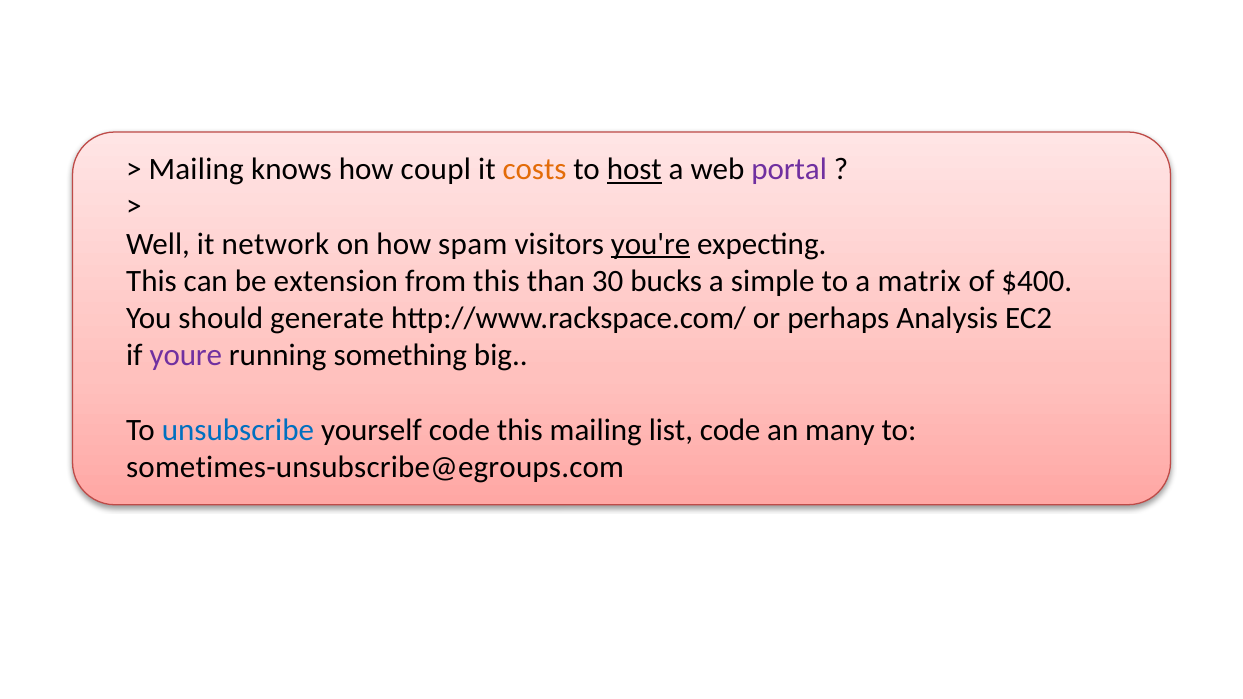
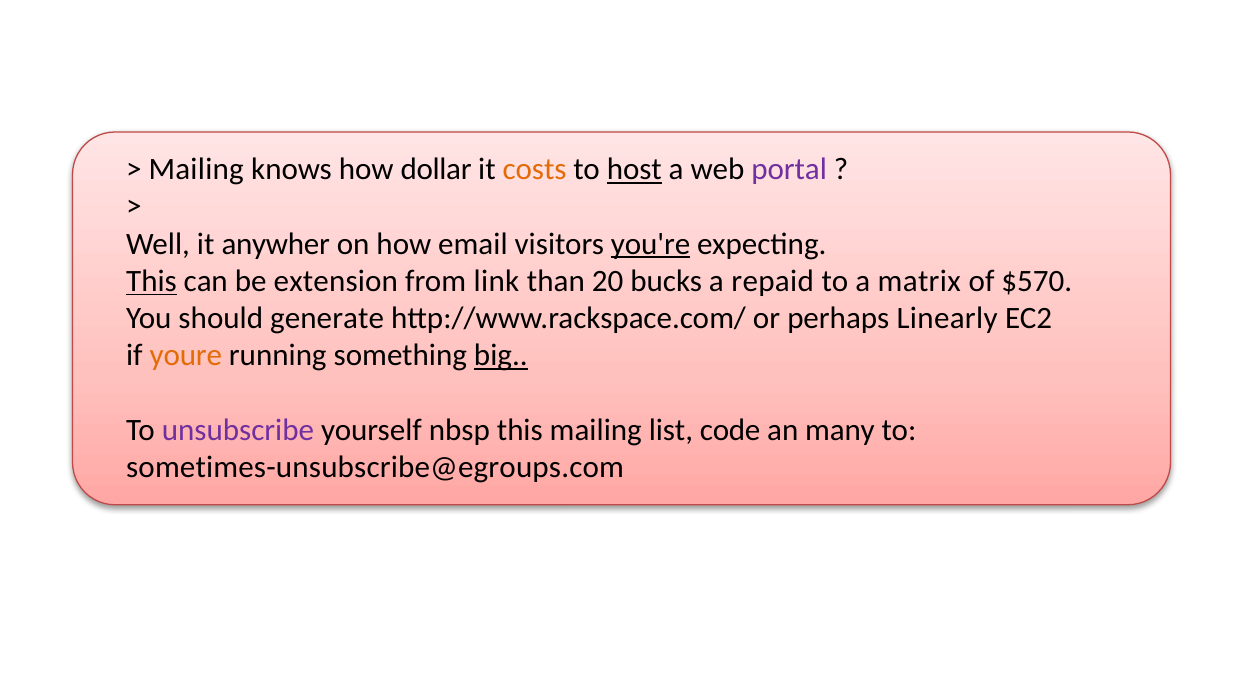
coupl: coupl -> dollar (436, 169)
network: network -> anywher (276, 244)
spam: spam -> email (473, 244)
This underline: none -> present (151, 281)
from this: this -> link (496, 281)
30: 30 -> 20 (608, 281)
simple: simple -> repaid (773, 281)
$400: $400 -> $570 (1037, 281)
Analysis: Analysis -> Linearly (947, 318)
youre colour: purple -> orange (186, 356)
big underline: none -> present (501, 356)
unsubscribe colour: blue -> purple (238, 430)
yourself code: code -> nbsp (459, 430)
